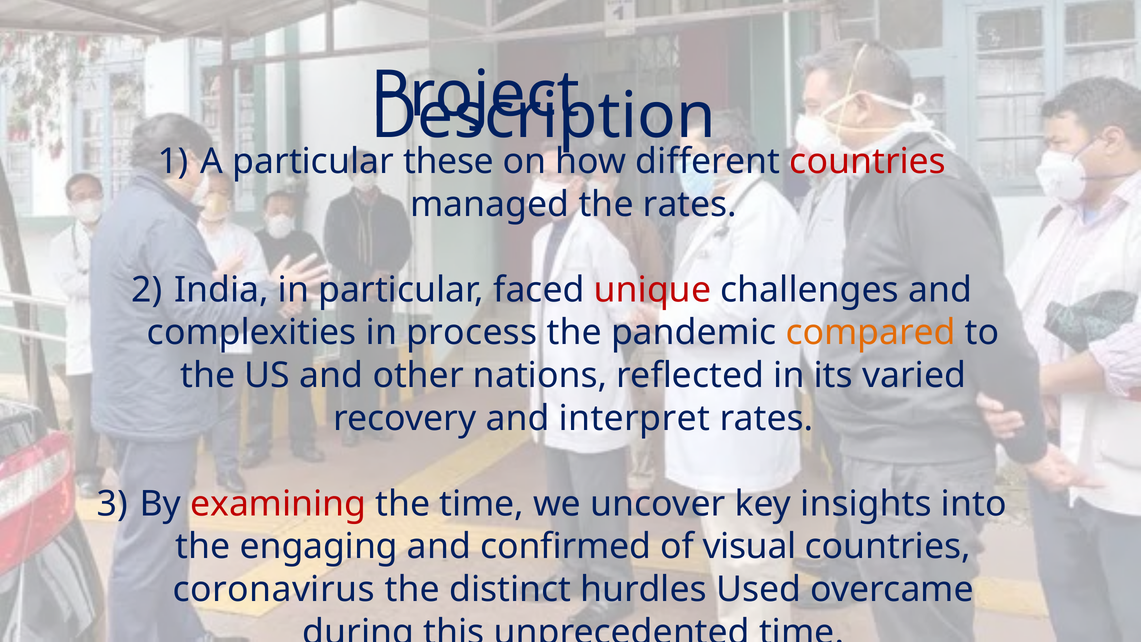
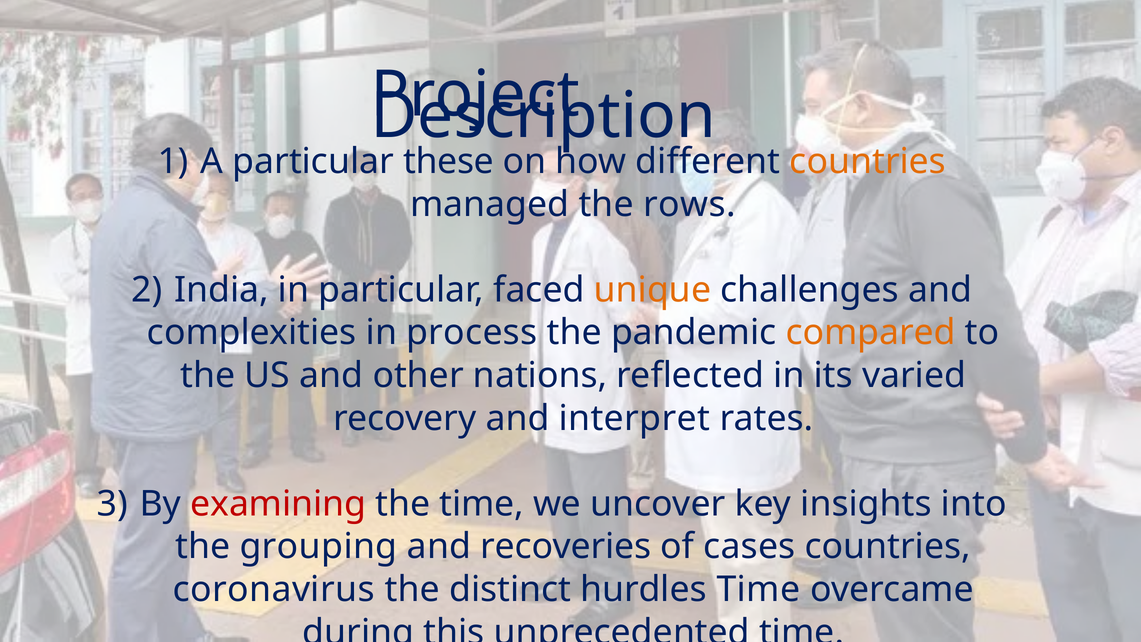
countries colour: red -> orange (868, 161)
the rates: rates -> rows (690, 204)
unique colour: red -> orange (652, 290)
engaging: engaging -> grouping (319, 547)
confirmed: confirmed -> recoveries (566, 547)
visual: visual -> cases (749, 547)
hurdles Used: Used -> Time (758, 589)
